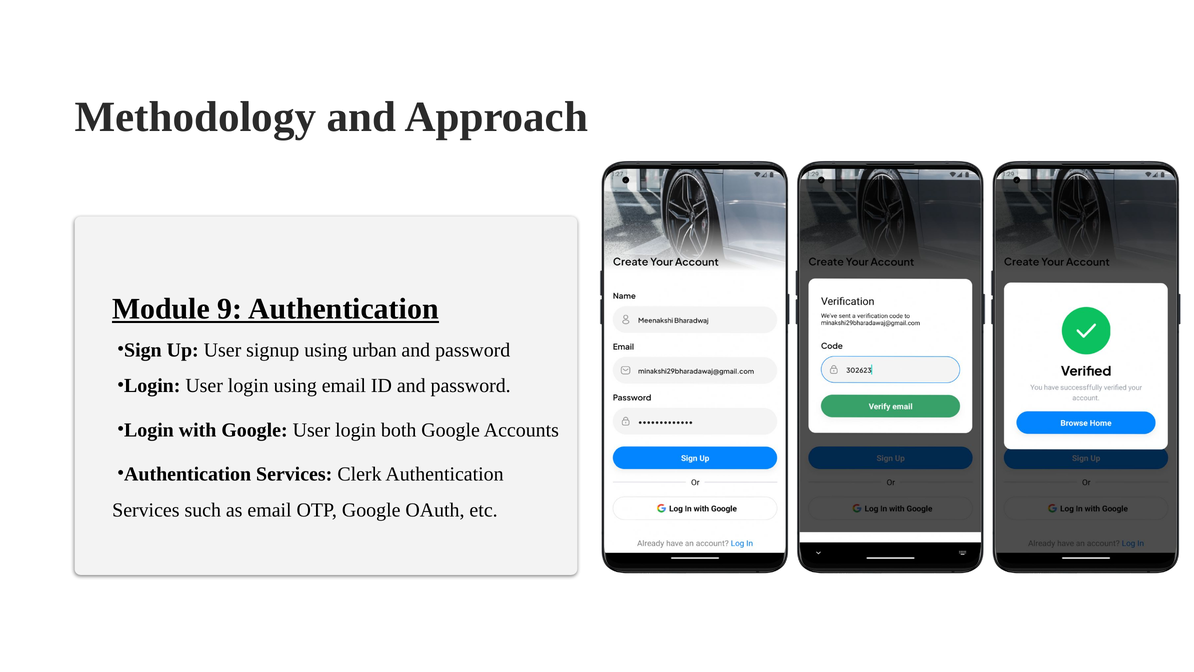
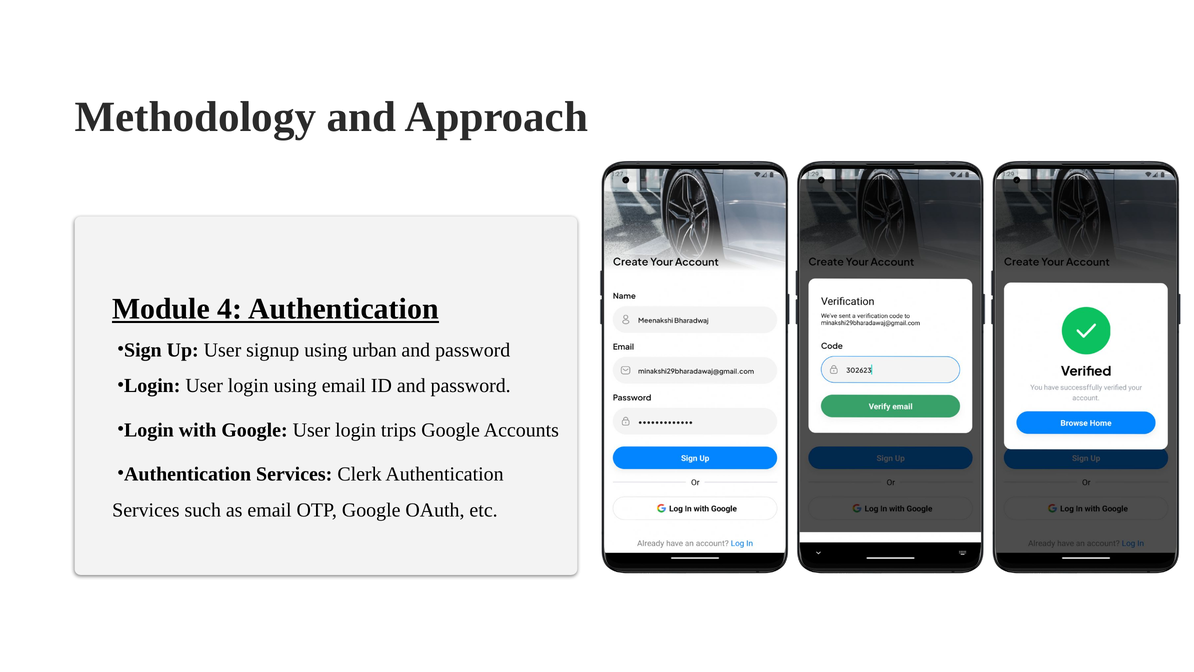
9: 9 -> 4 (230, 309)
both: both -> trips (399, 430)
